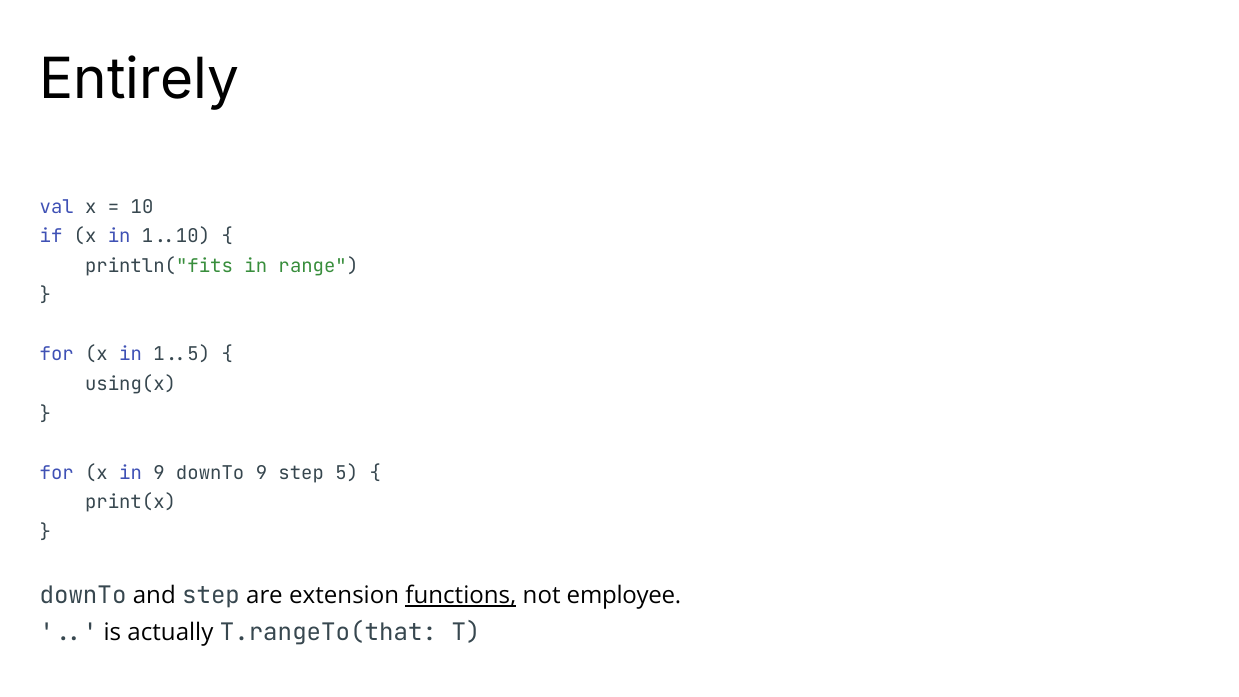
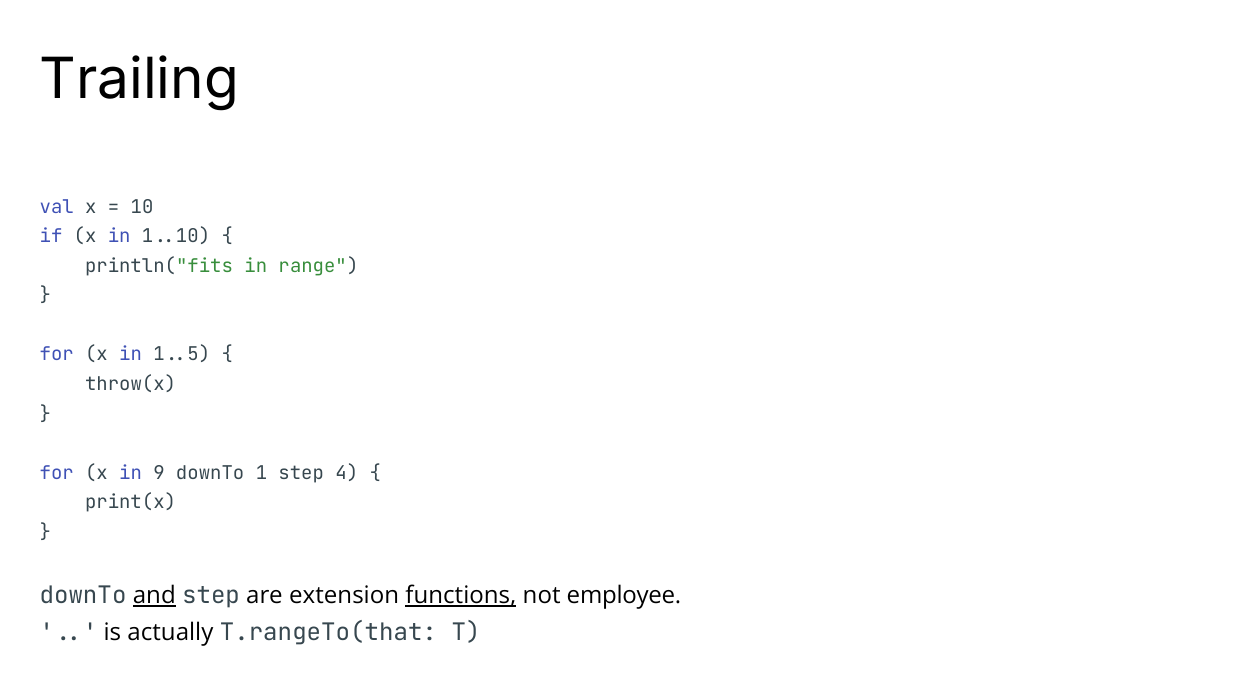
Entirely: Entirely -> Trailing (139, 80)
using(x: using(x -> throw(x (131, 384)
downTo 9: 9 -> 1 (261, 473)
5: 5 -> 4 (347, 473)
and underline: none -> present (154, 595)
